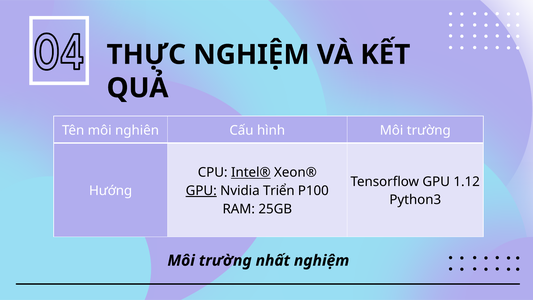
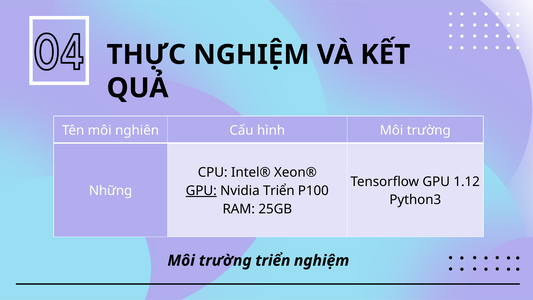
Intel® underline: present -> none (251, 172)
Hướng: Hướng -> Những (111, 191)
trường nhất: nhất -> triển (273, 260)
